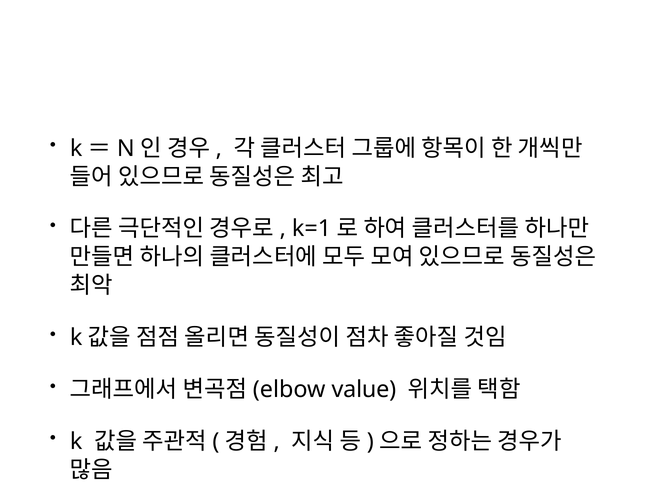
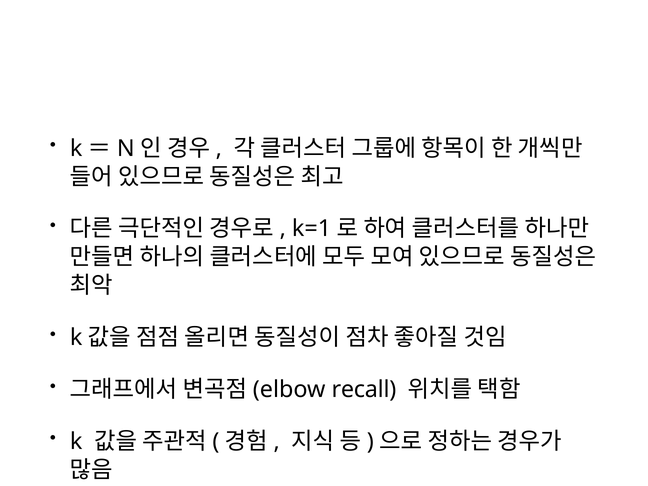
value: value -> recall (364, 390)
